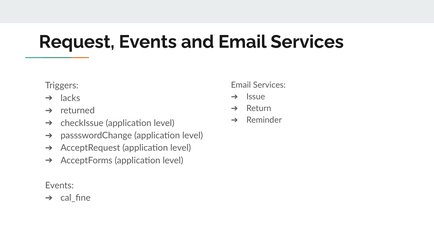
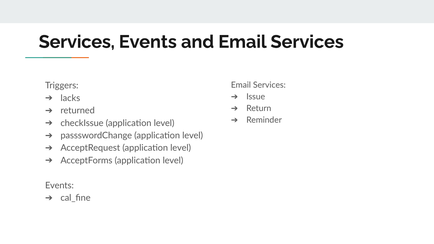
Request: Request -> Services (77, 42)
